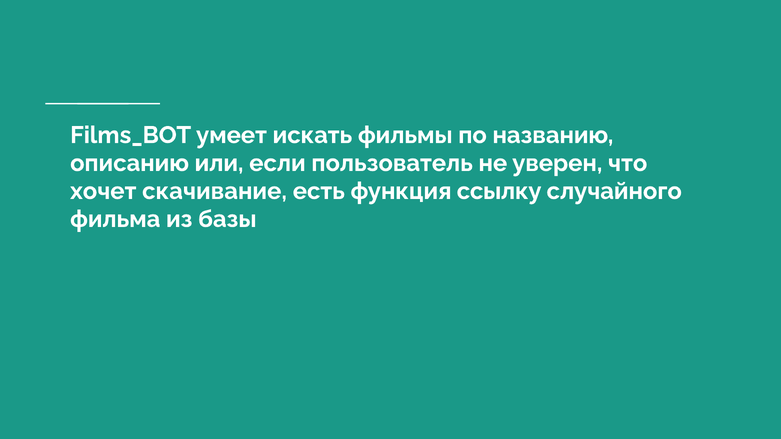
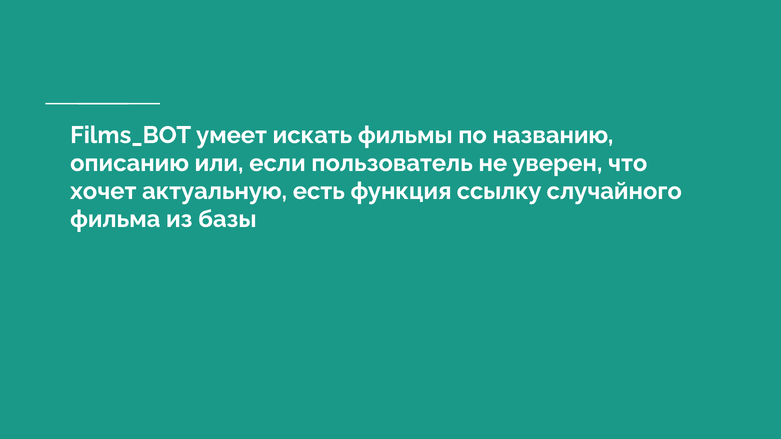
скачивание: скачивание -> актуальную (215, 191)
